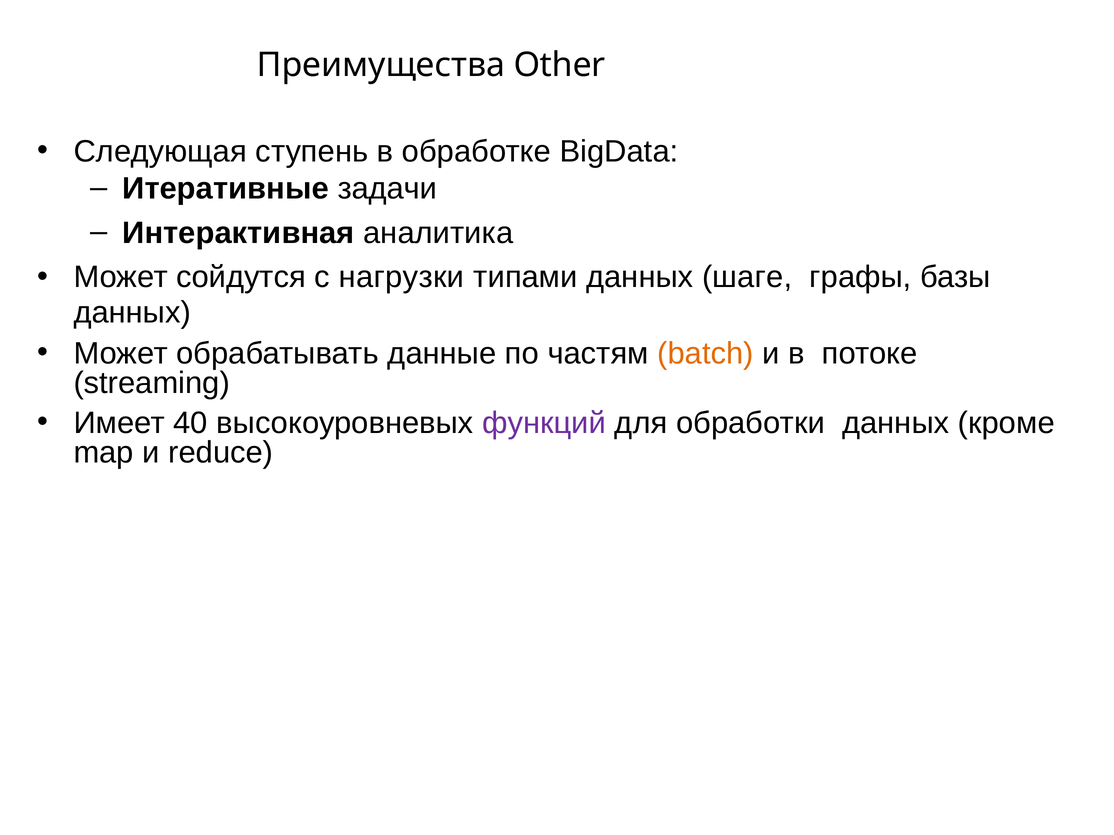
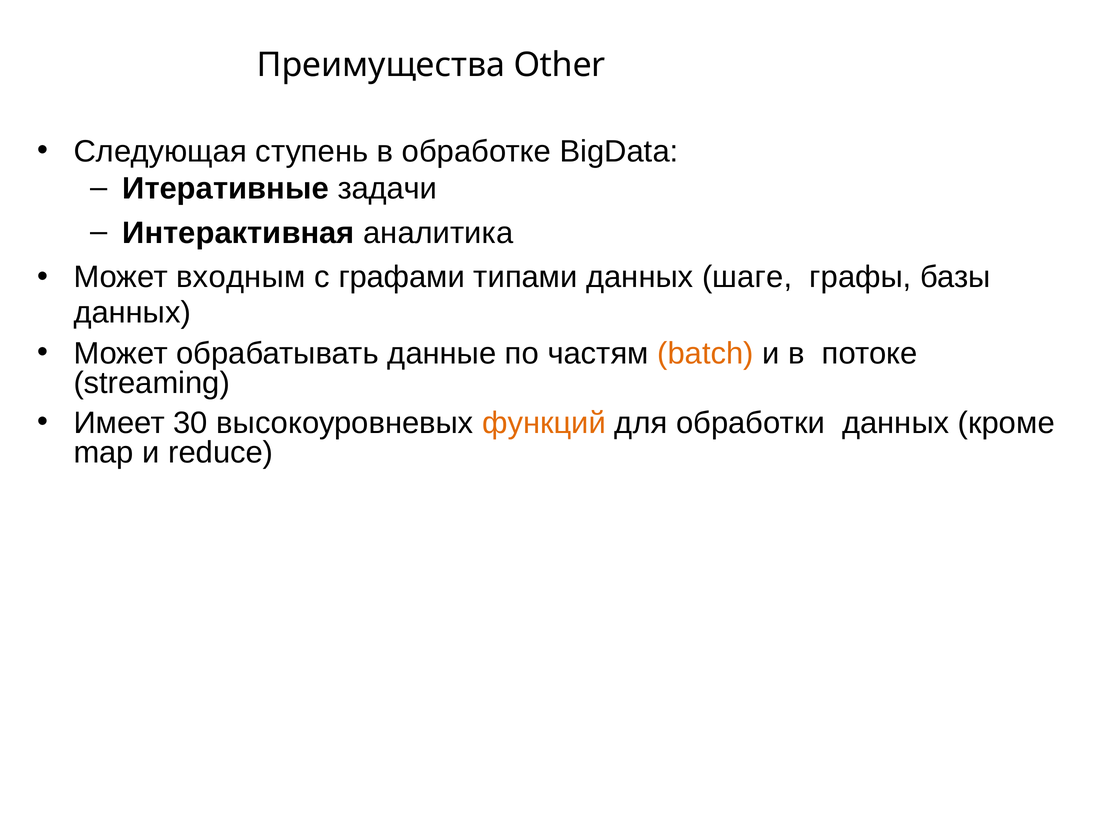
сойдутся: сойдутся -> входным (241, 277)
нагрузки: нагрузки -> графами (402, 277)
40: 40 -> 30 (190, 423)
функций colour: purple -> orange (544, 423)
